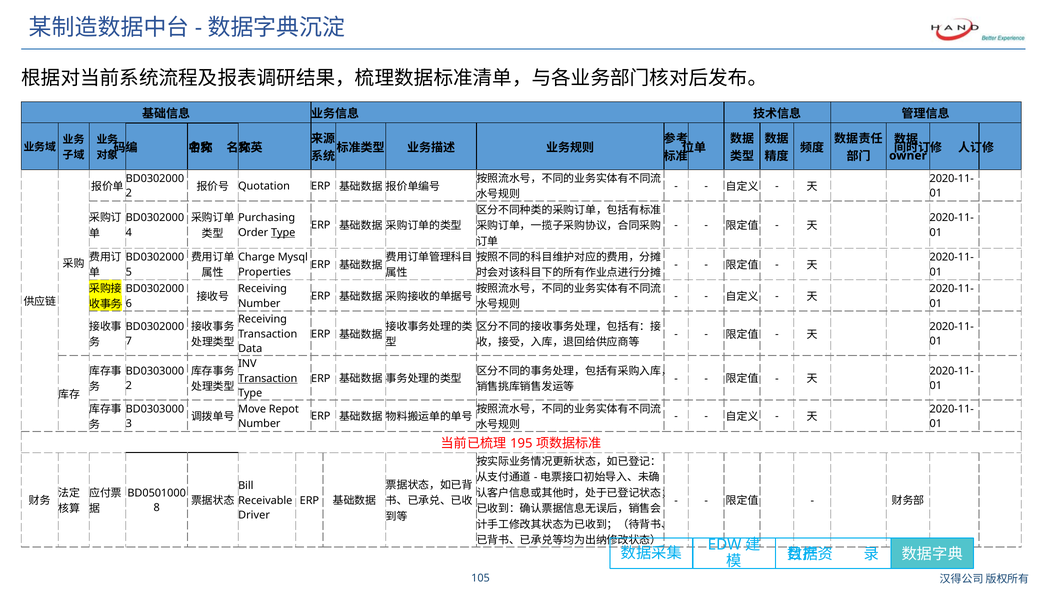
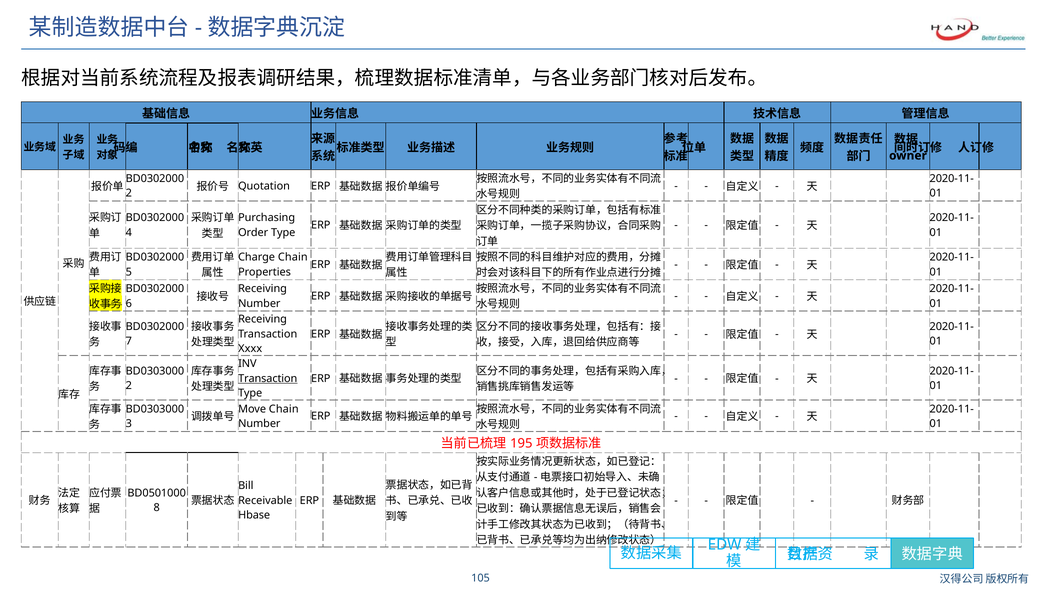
Type underline: present -> none (283, 233)
Charge Mysql: Mysql -> Chain (293, 257)
Data: Data -> Xxxx (250, 349)
Move Repot: Repot -> Chain (284, 409)
Driver: Driver -> Hbase (254, 515)
